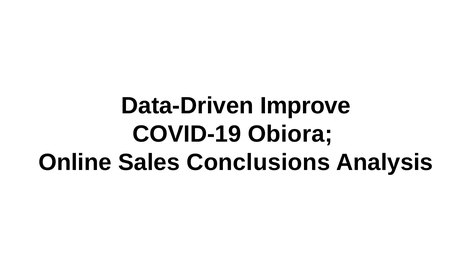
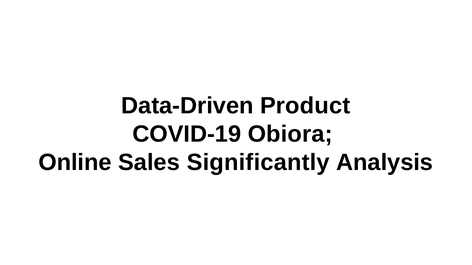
Improve: Improve -> Product (305, 106)
Conclusions: Conclusions -> Significantly (258, 163)
